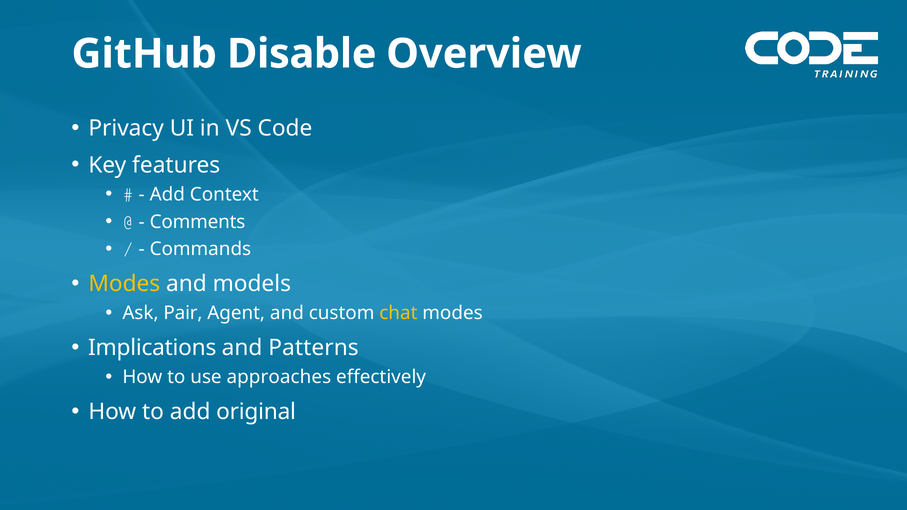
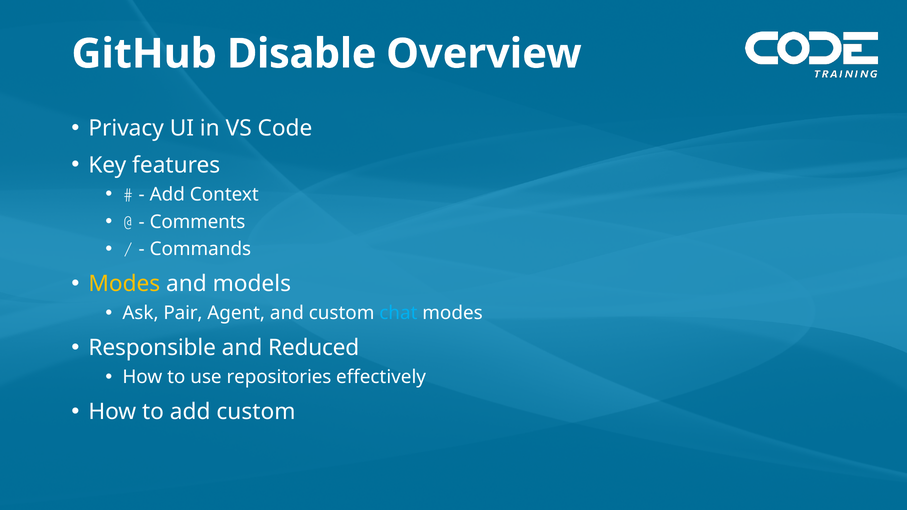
chat colour: yellow -> light blue (398, 313)
Implications: Implications -> Responsible (152, 348)
Patterns: Patterns -> Reduced (314, 348)
approaches: approaches -> repositories (279, 377)
add original: original -> custom (256, 412)
